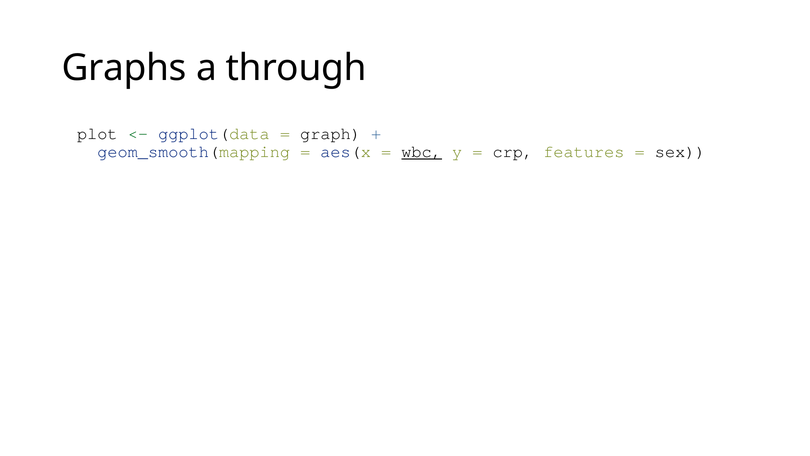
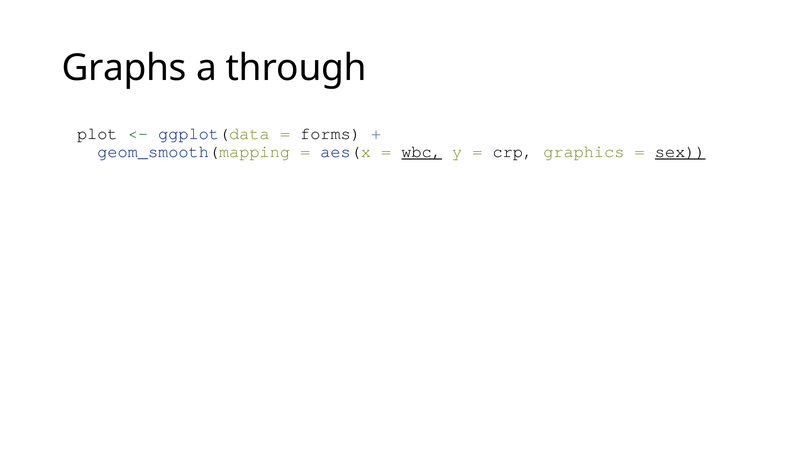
graph: graph -> forms (331, 133)
features: features -> graphics (584, 152)
sex underline: none -> present (680, 152)
